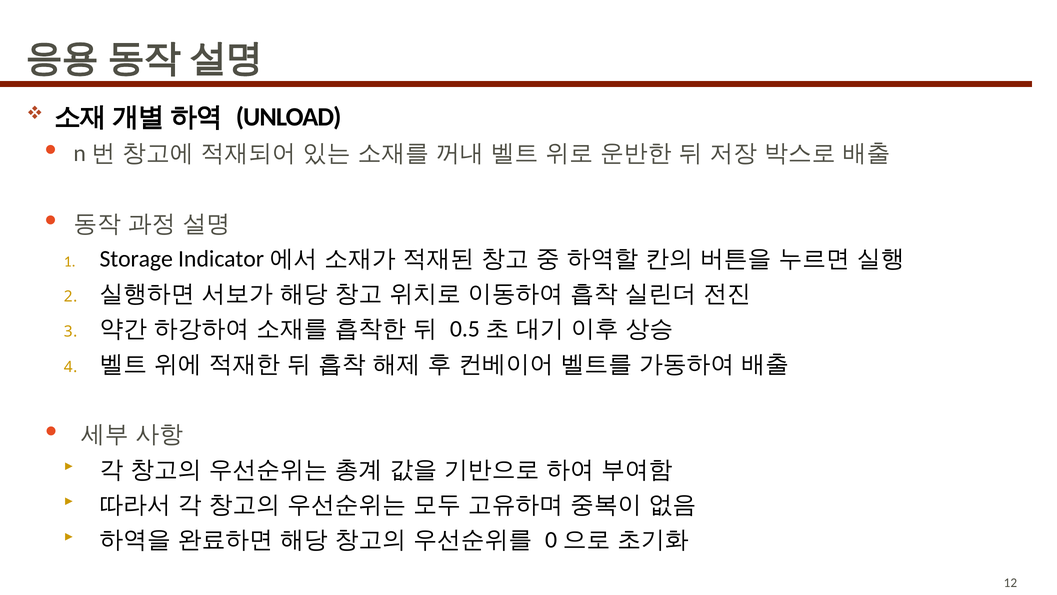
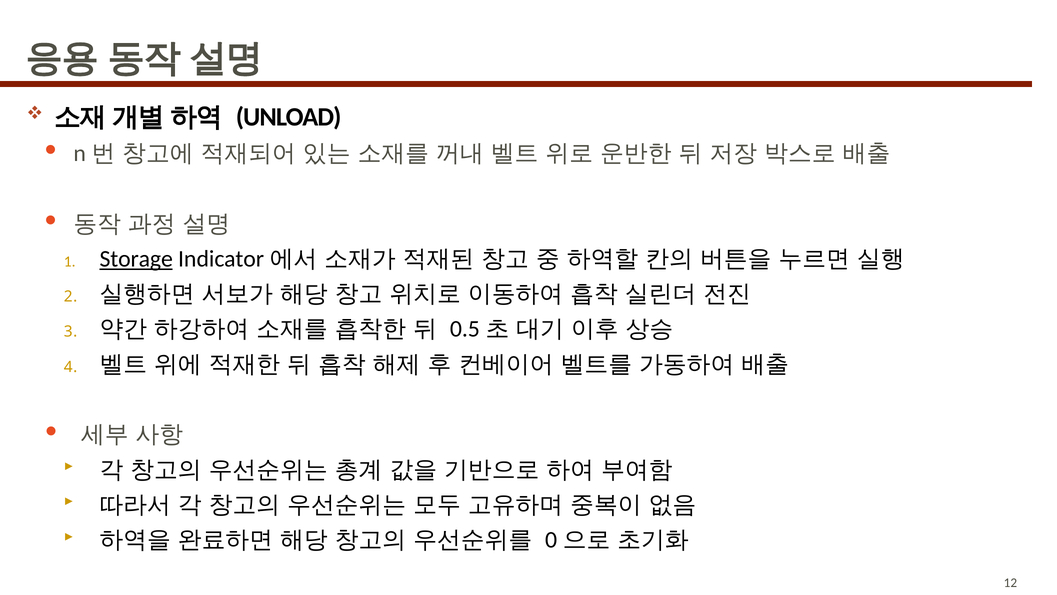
Storage underline: none -> present (136, 259)
